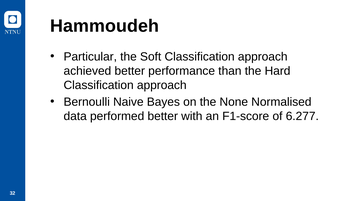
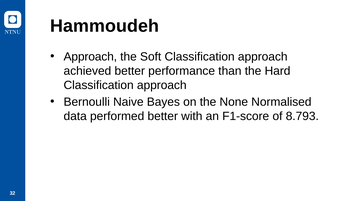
Particular: Particular -> Approach (90, 57)
6.277: 6.277 -> 8.793 (302, 116)
